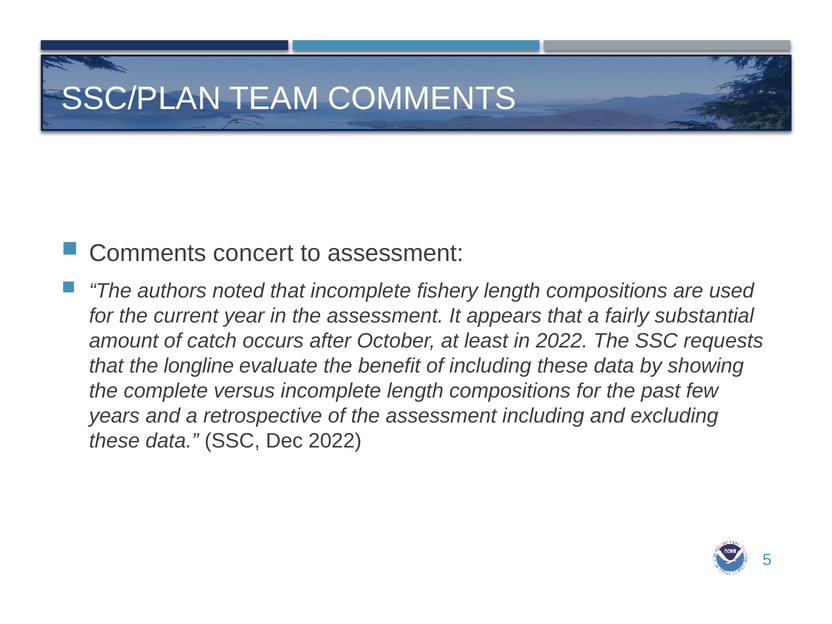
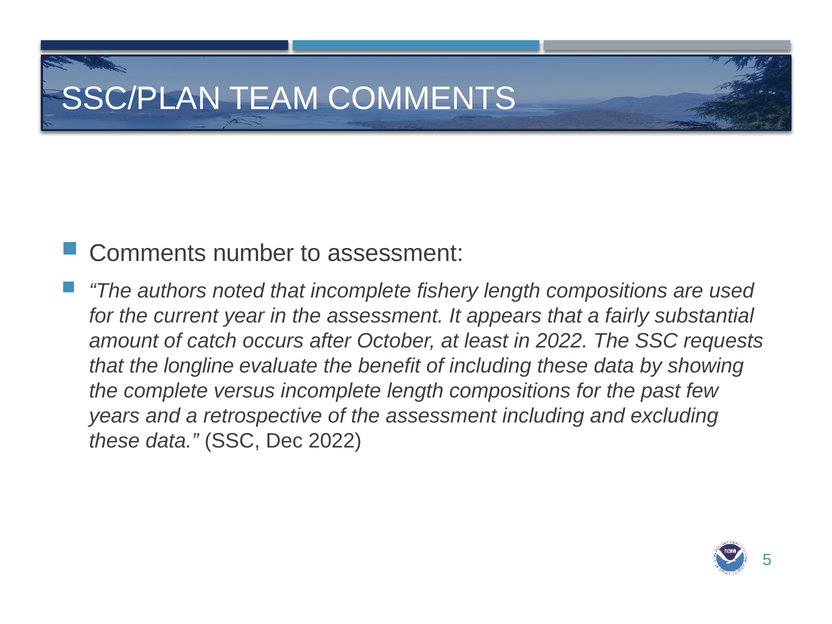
concert: concert -> number (253, 253)
